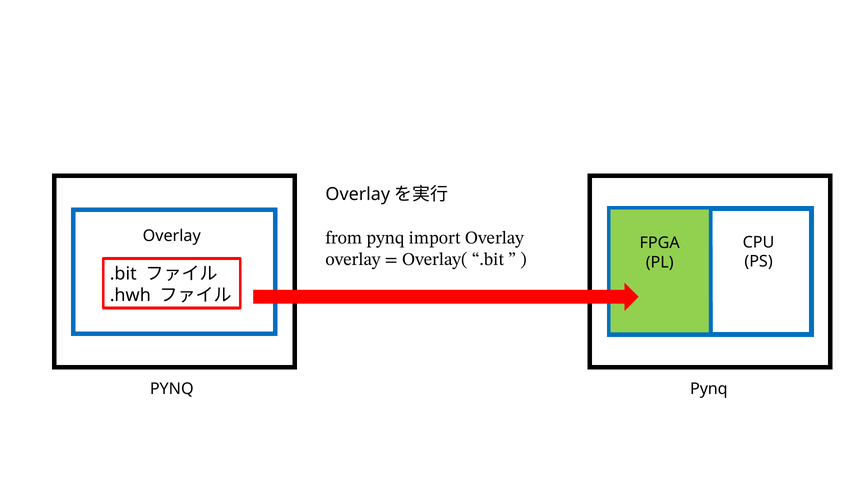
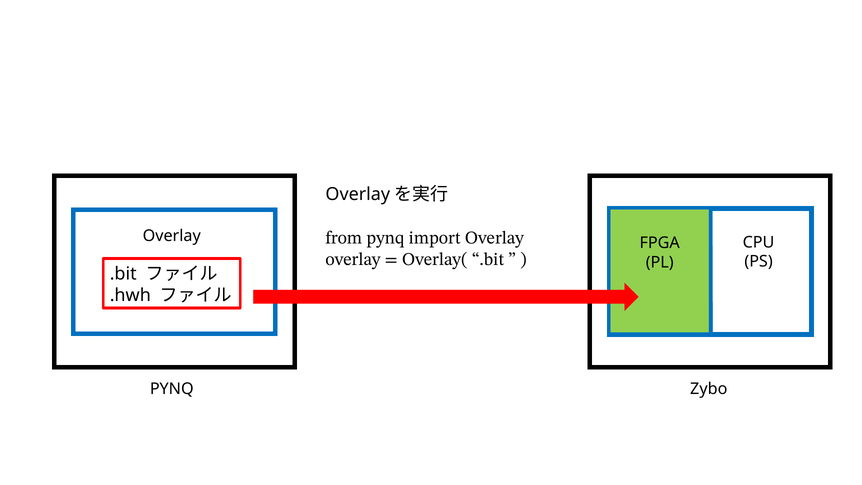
PYNQ Pynq: Pynq -> Zybo (709, 389)
